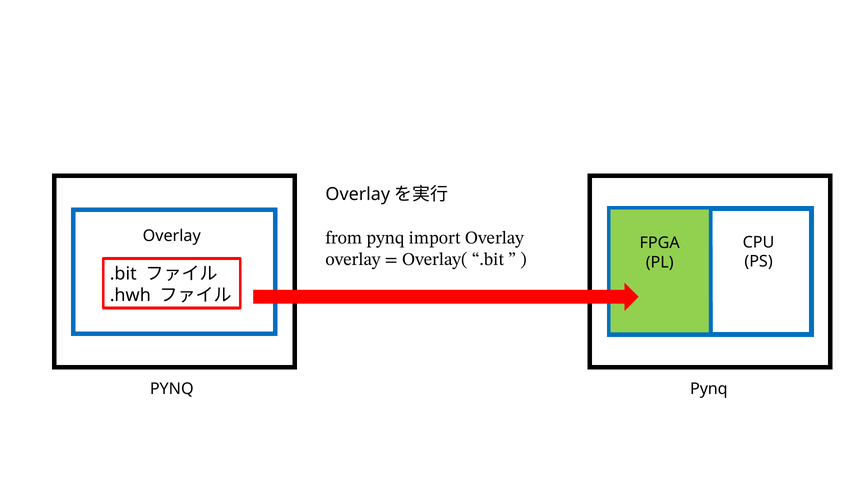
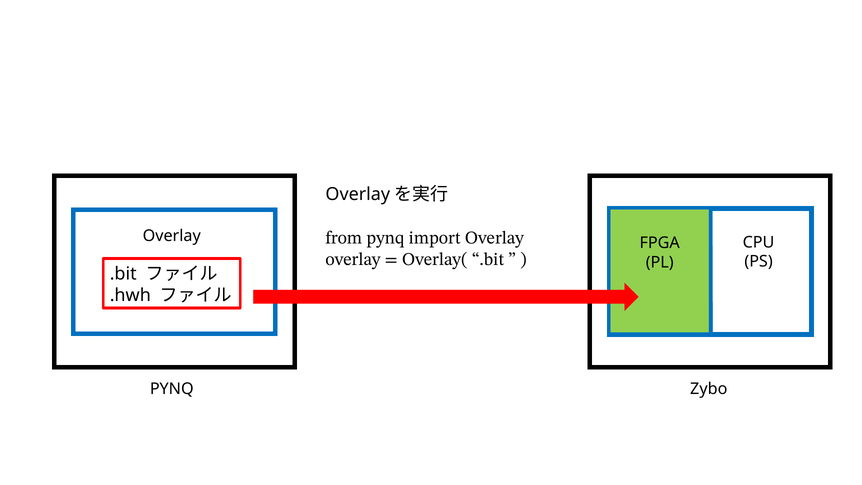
PYNQ Pynq: Pynq -> Zybo (709, 389)
